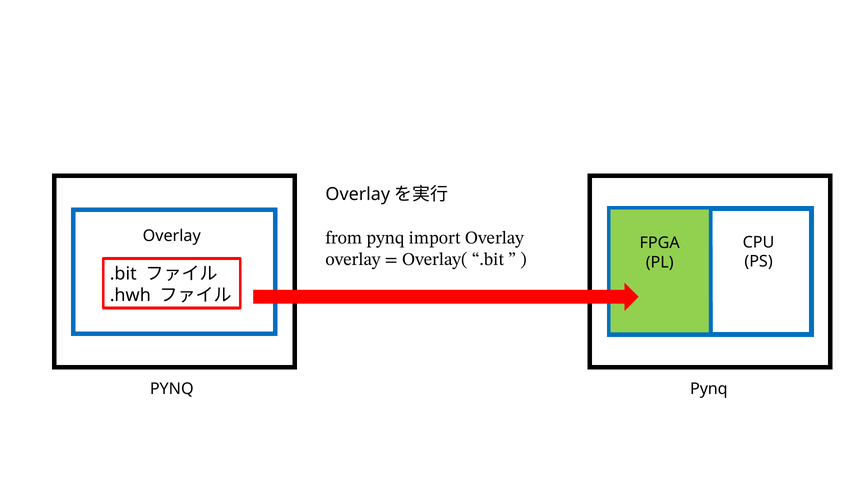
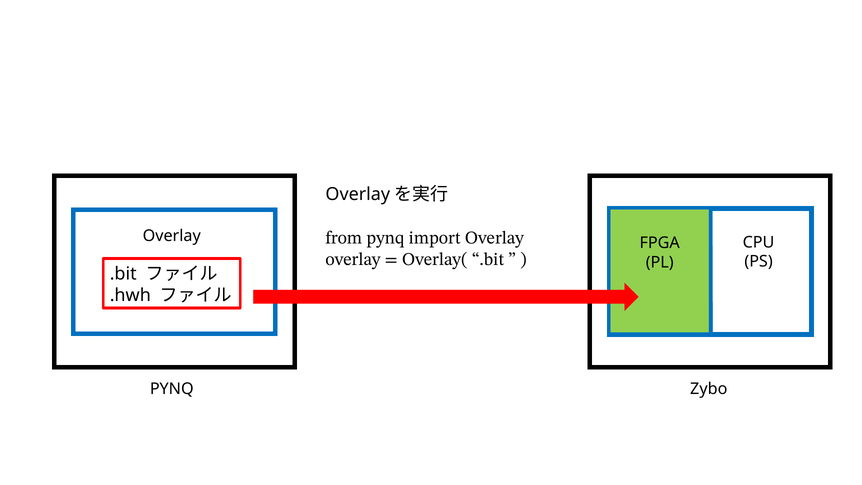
PYNQ Pynq: Pynq -> Zybo (709, 389)
